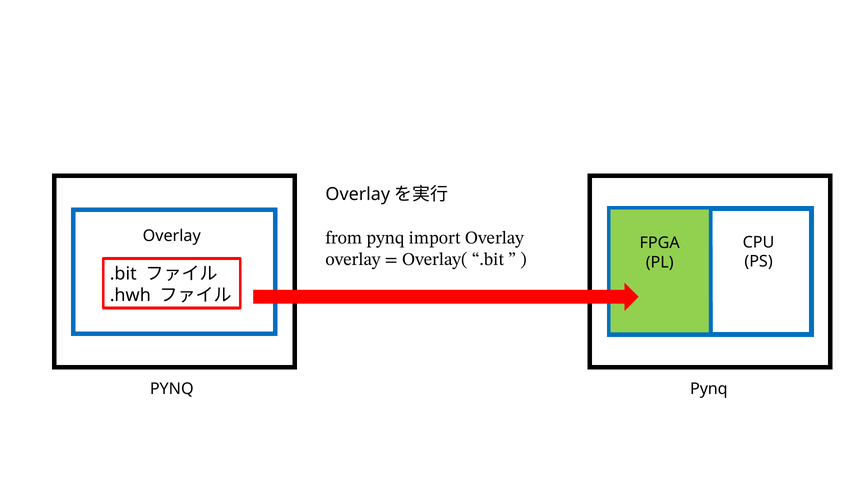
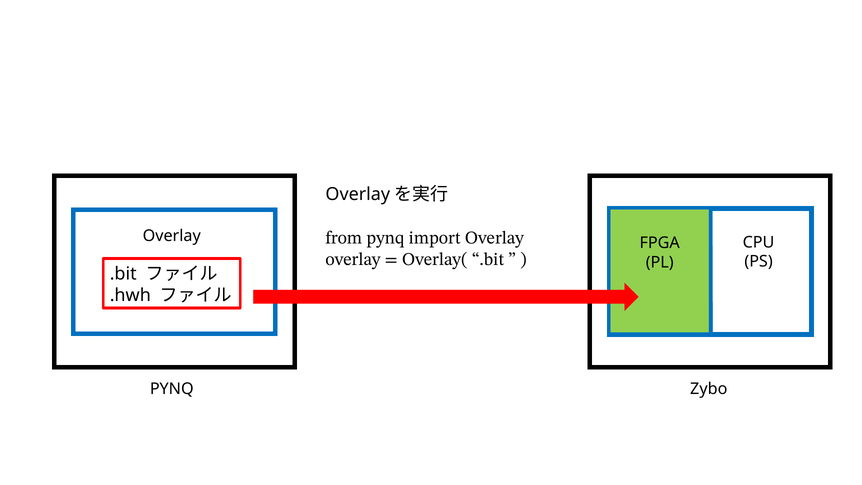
PYNQ Pynq: Pynq -> Zybo (709, 389)
